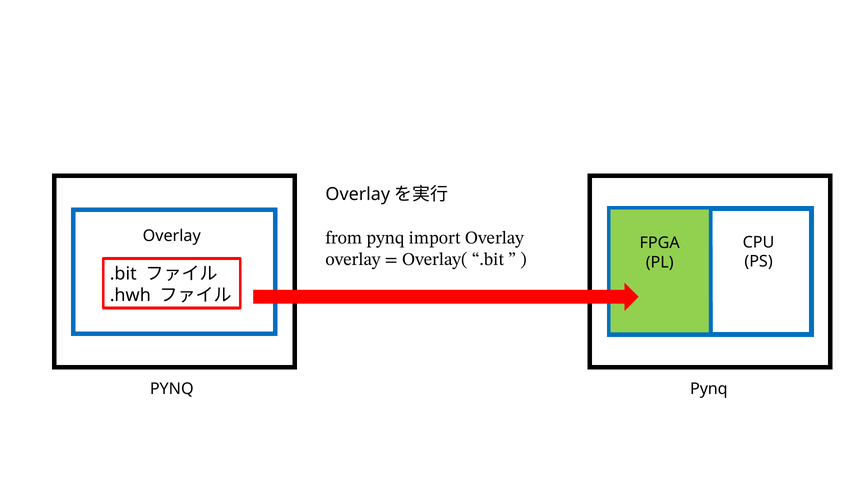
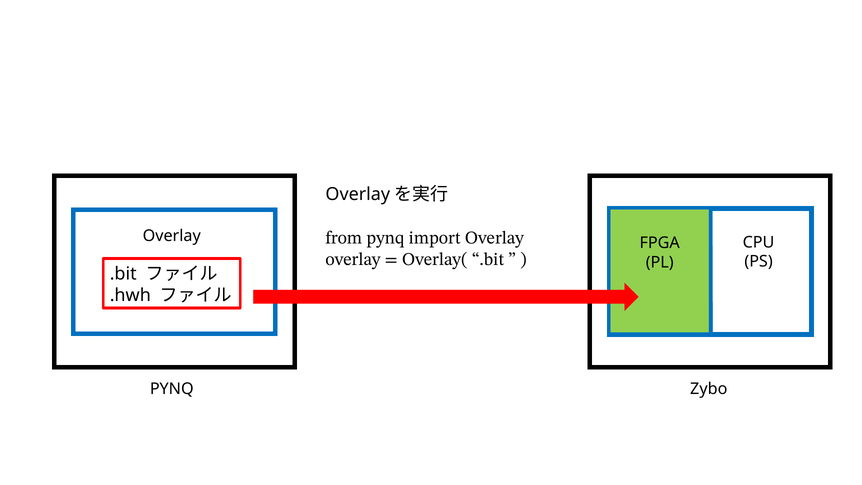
PYNQ Pynq: Pynq -> Zybo (709, 389)
